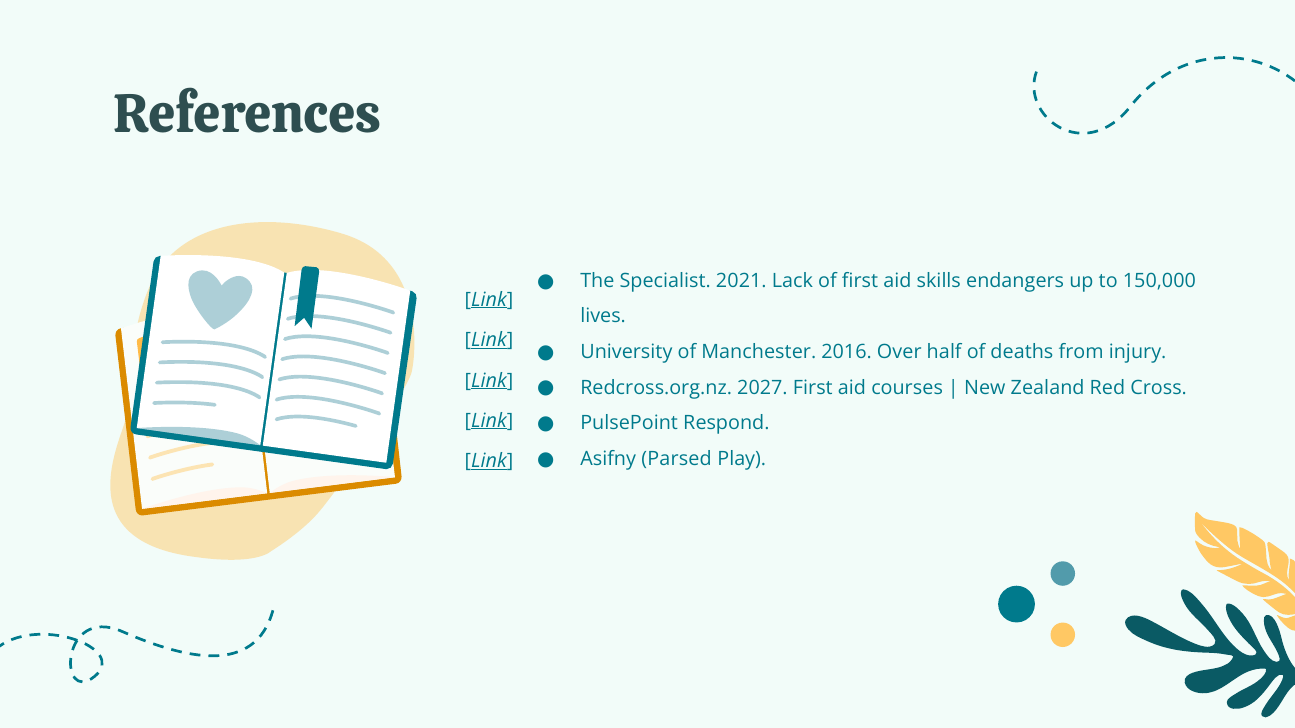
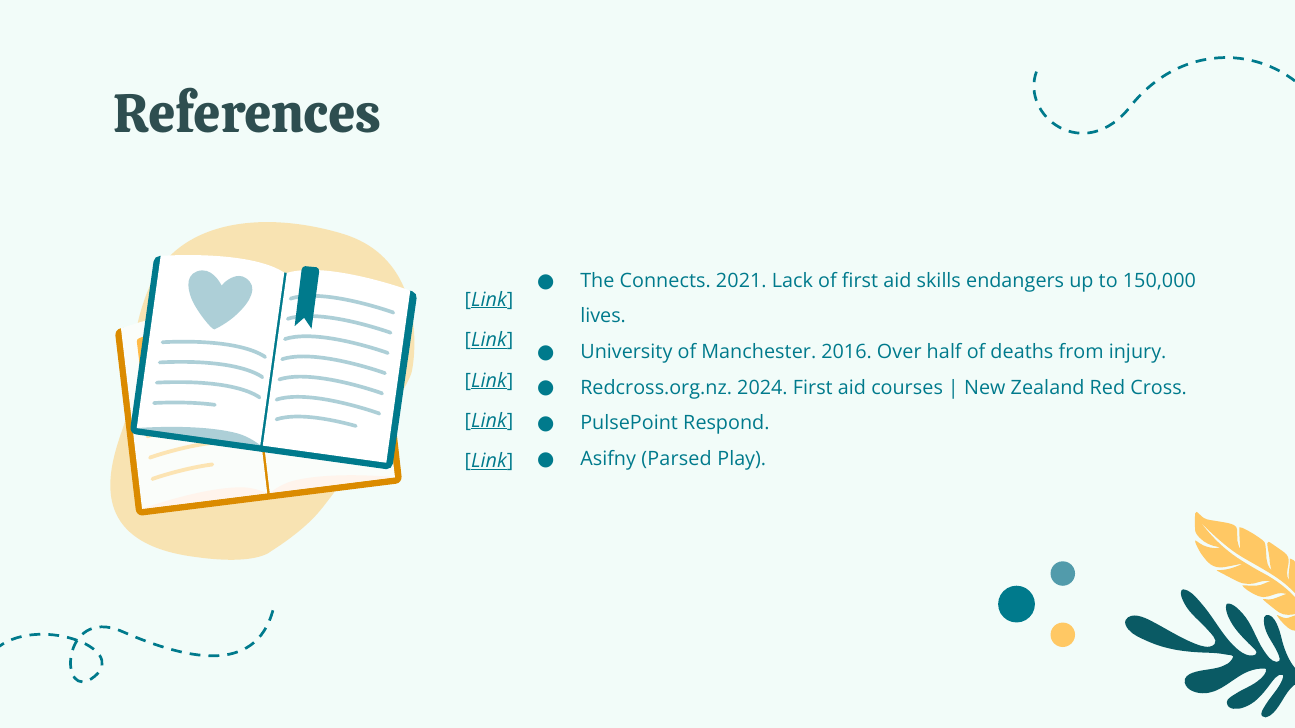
Specialist: Specialist -> Connects (665, 281)
2027: 2027 -> 2024 (762, 388)
